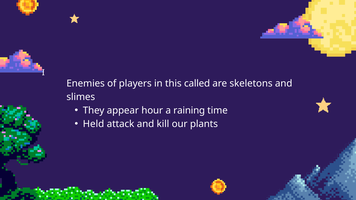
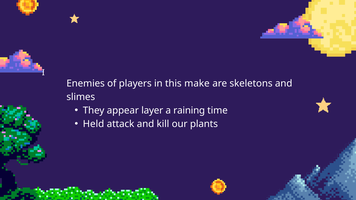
called: called -> make (197, 84)
hour: hour -> layer (152, 111)
